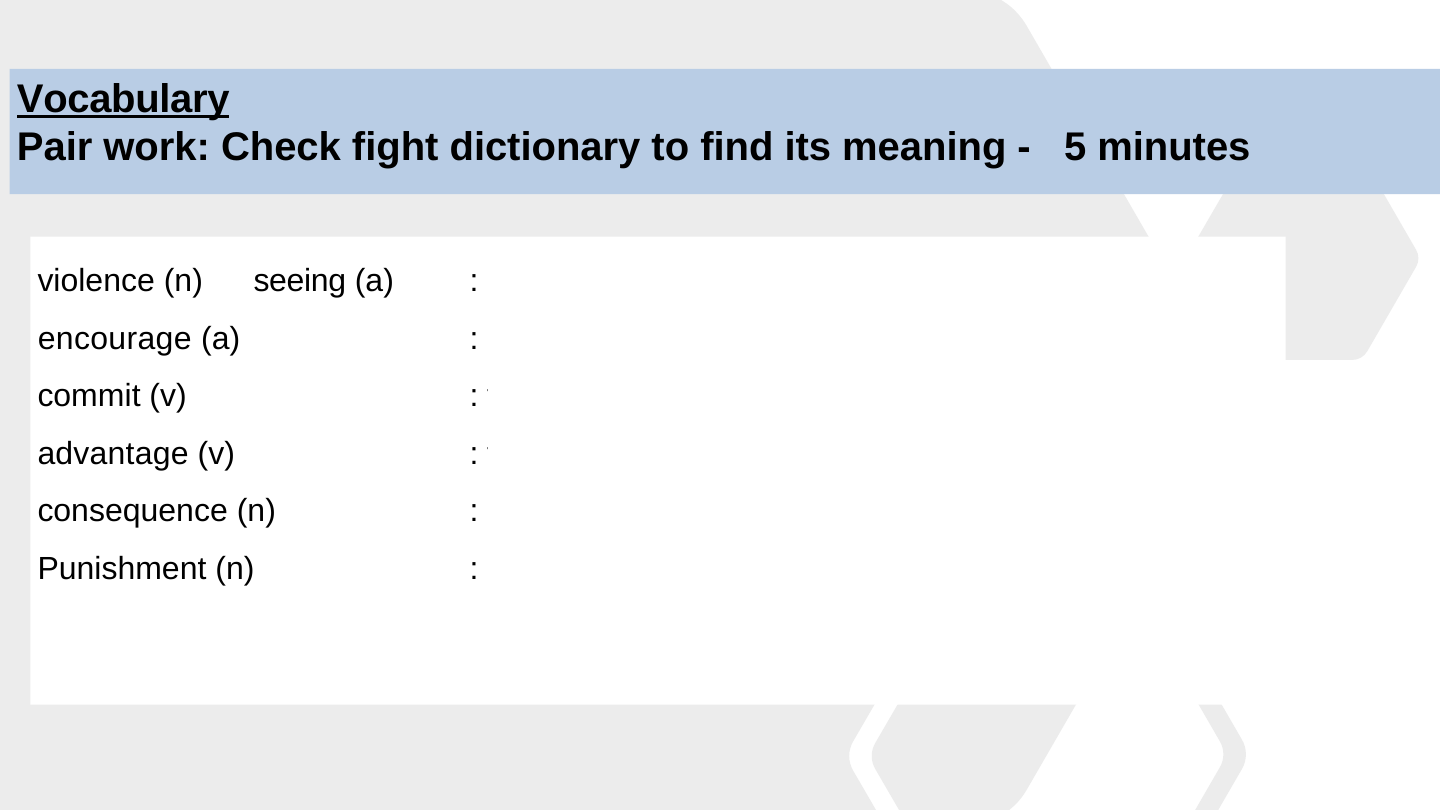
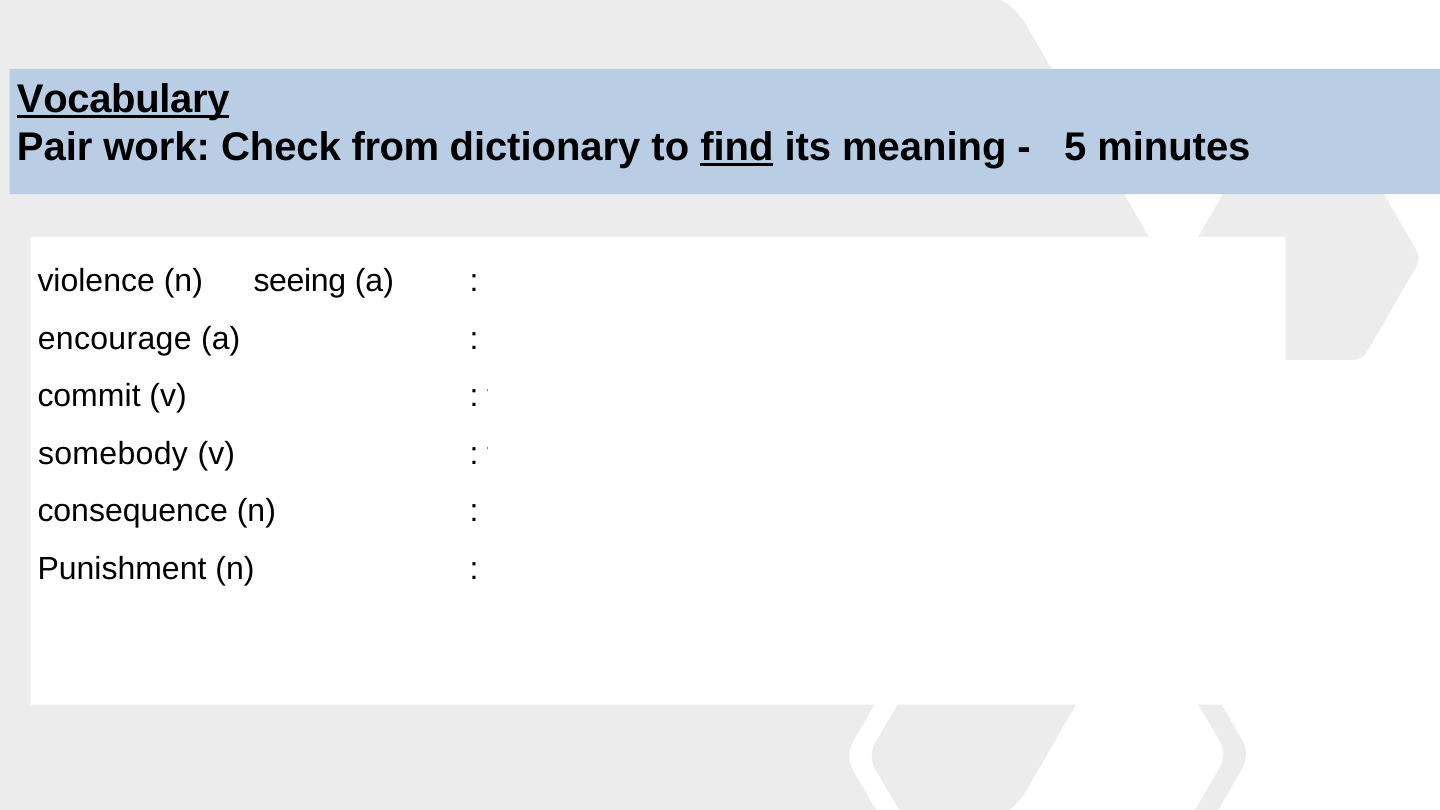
fight: fight -> from (395, 147)
find underline: none -> present (737, 147)
advantage: advantage -> somebody (113, 454)
